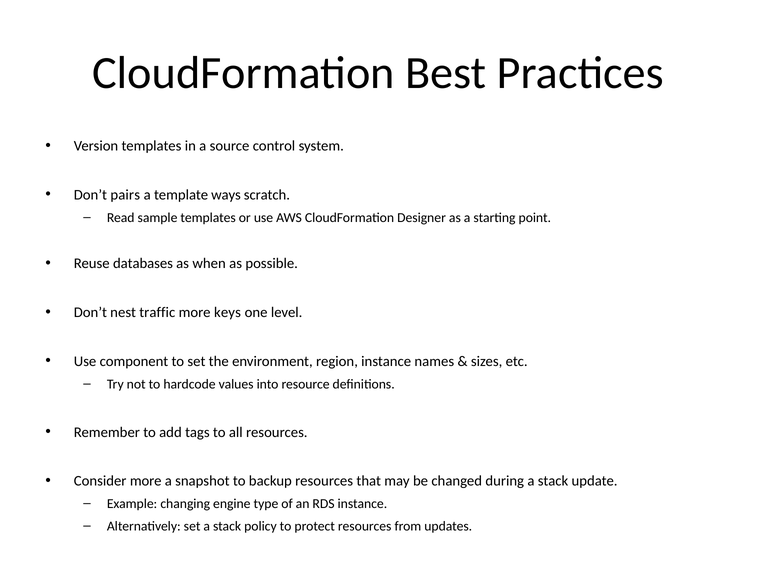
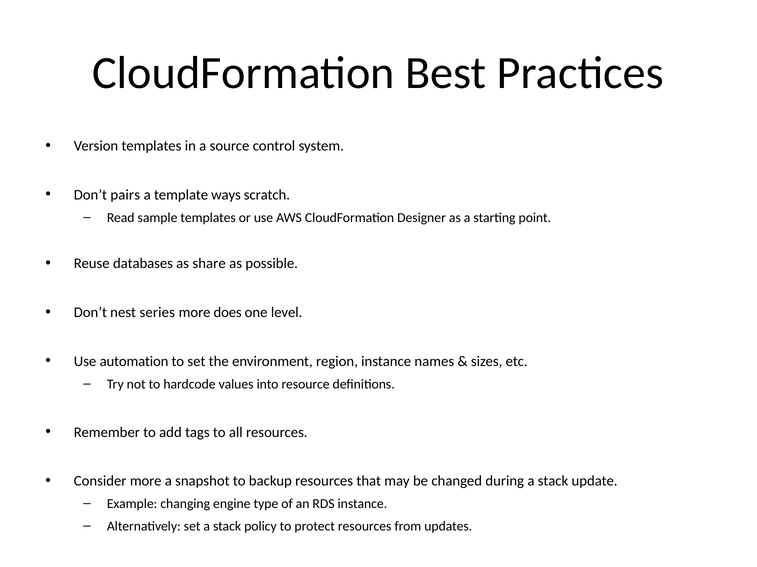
when: when -> share (209, 264)
traffic: traffic -> series (157, 313)
keys: keys -> does (228, 313)
component: component -> automation (134, 362)
